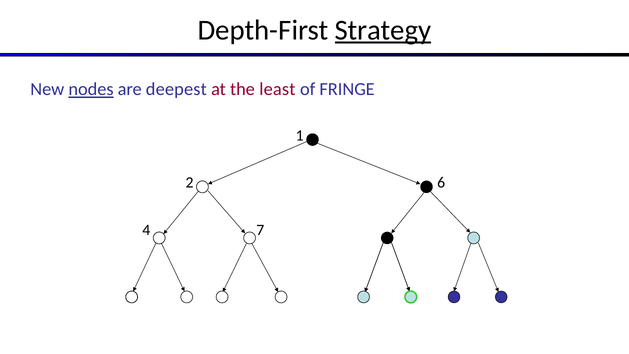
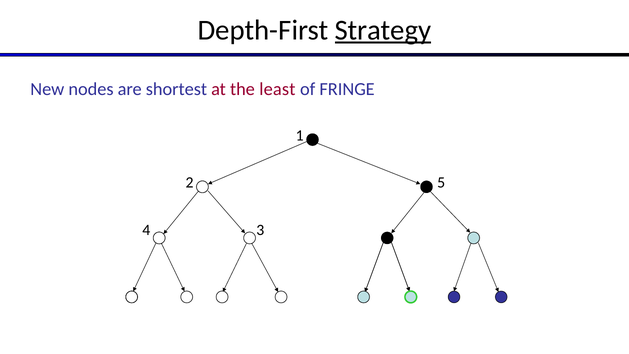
nodes underline: present -> none (91, 89)
deepest: deepest -> shortest (176, 89)
6: 6 -> 5 (441, 183)
7: 7 -> 3 (260, 230)
